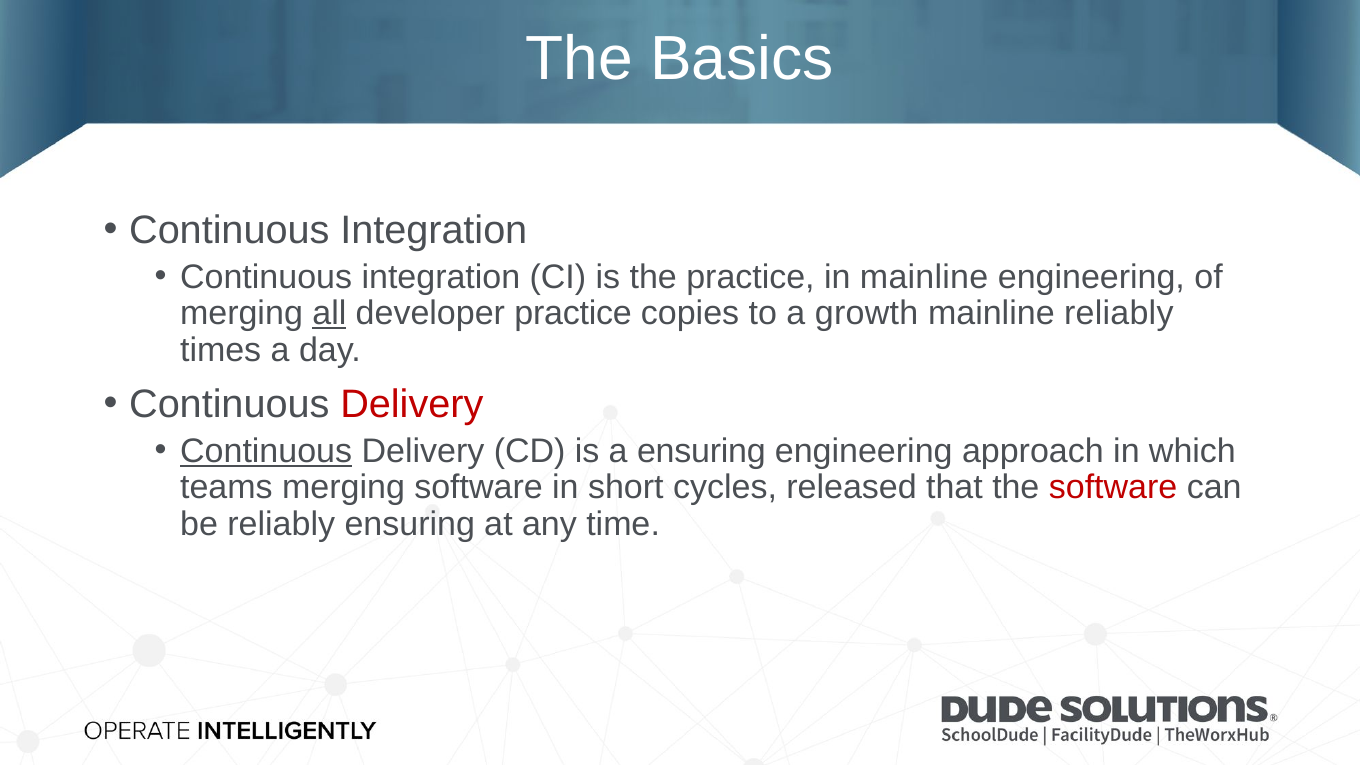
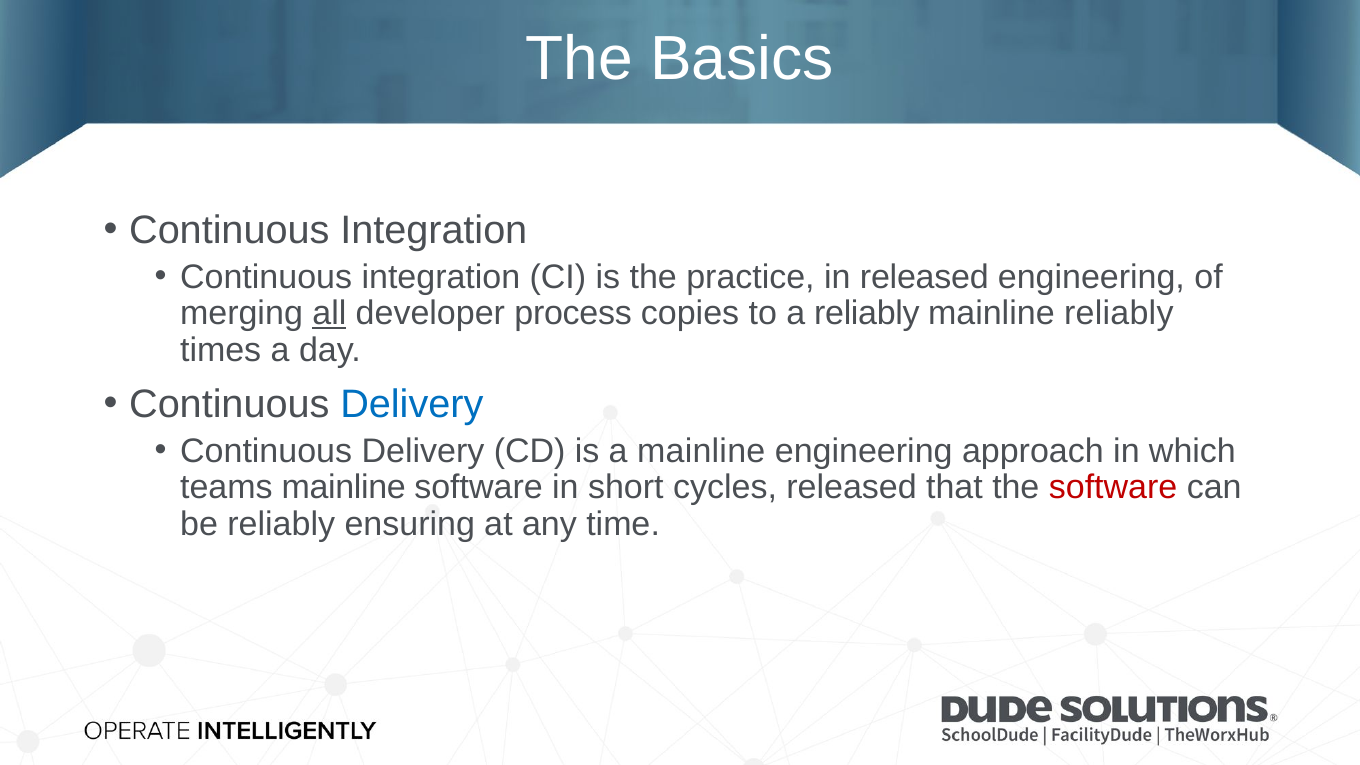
in mainline: mainline -> released (924, 277)
developer practice: practice -> process (573, 314)
a growth: growth -> reliably (867, 314)
Delivery colour: red -> blue (412, 404)
Continuous underline: present -> none (266, 451)
a ensuring: ensuring -> mainline (701, 451)
teams merging: merging -> mainline (344, 488)
